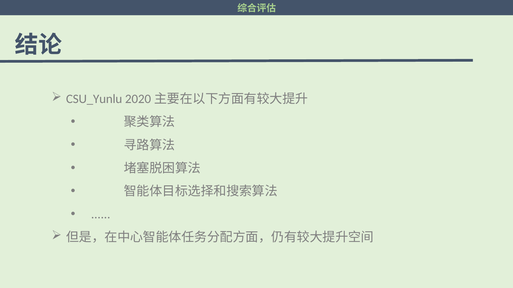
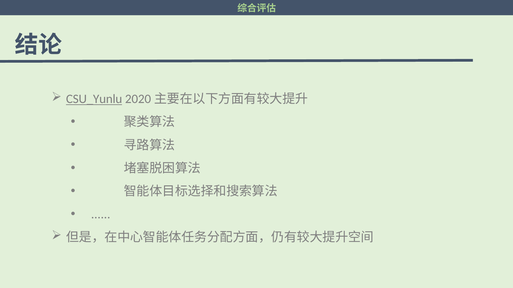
CSU_Yunlu underline: none -> present (94, 99)
